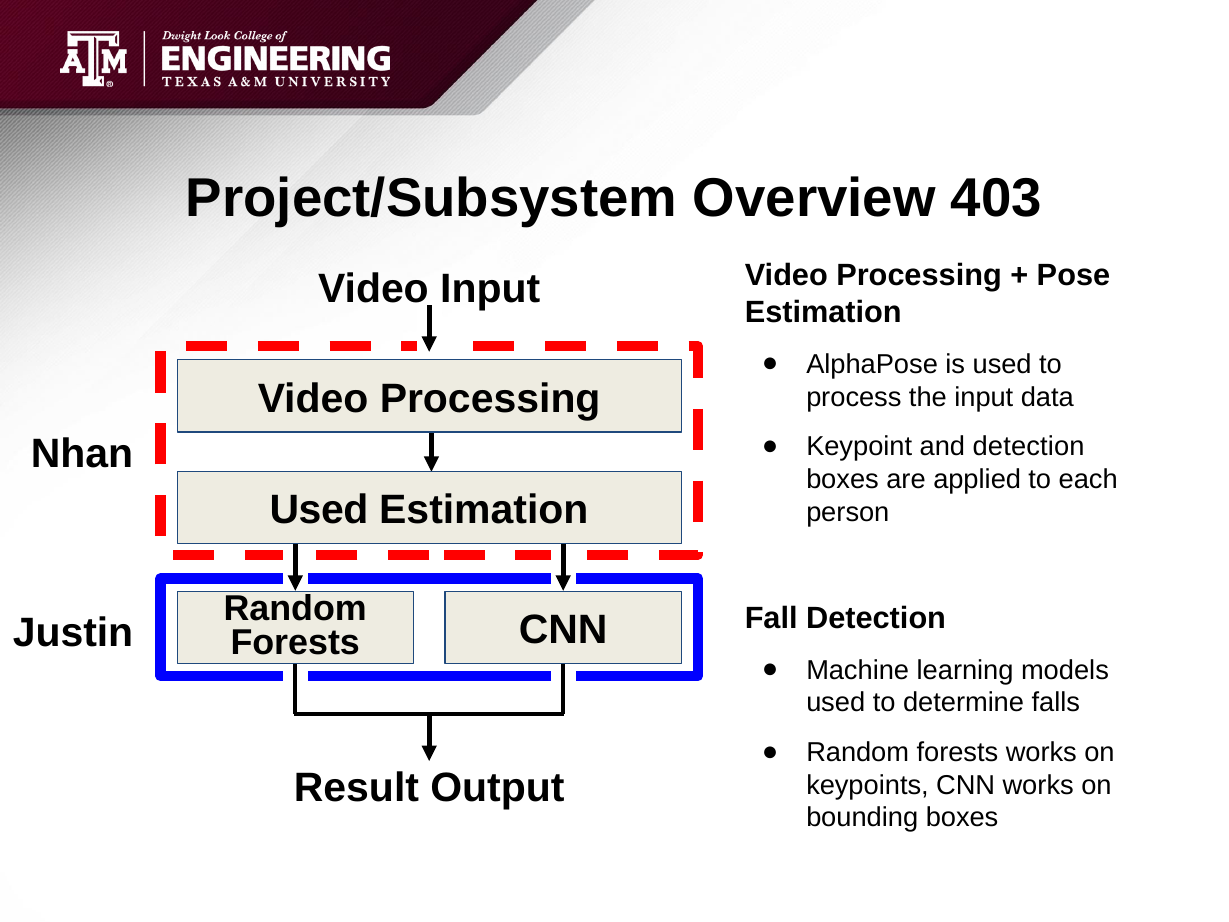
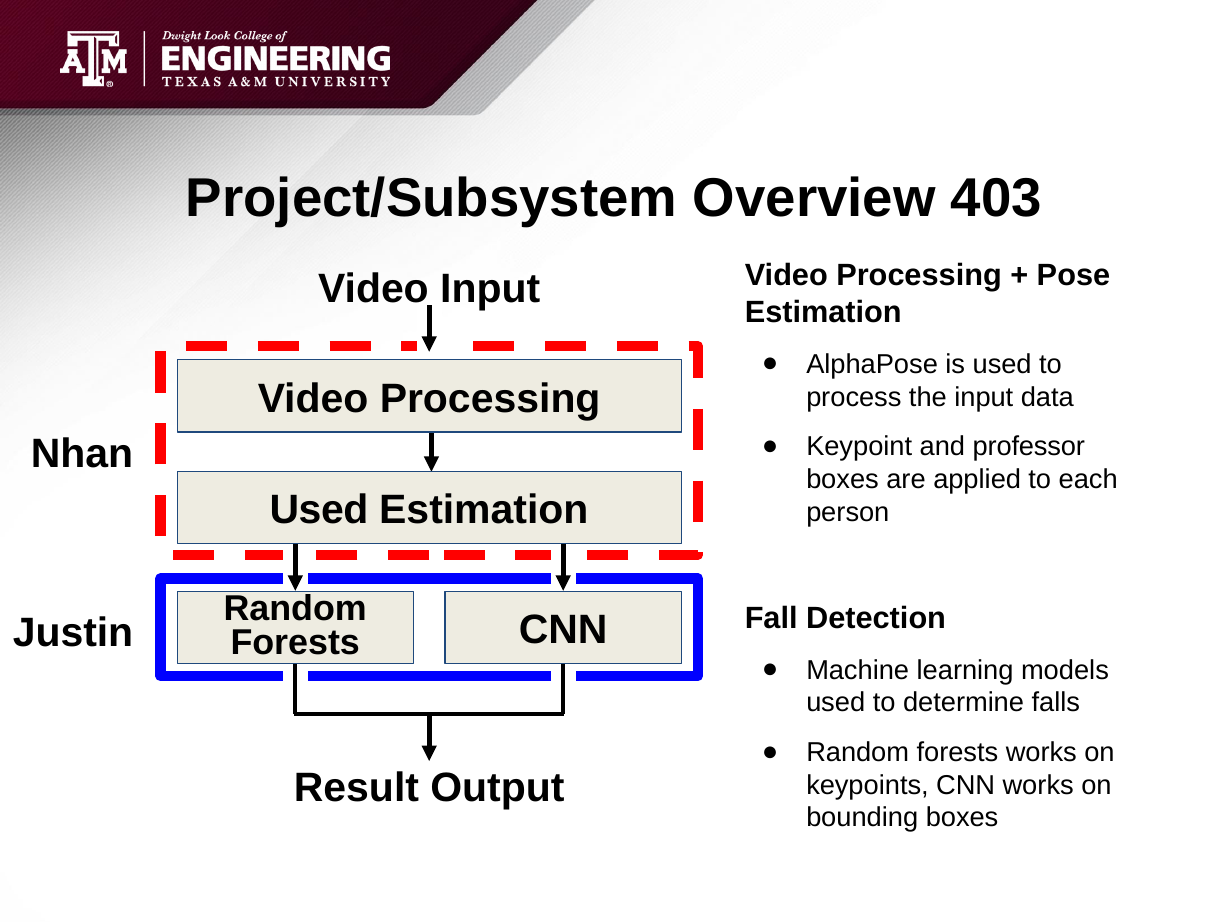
and detection: detection -> professor (1029, 447)
